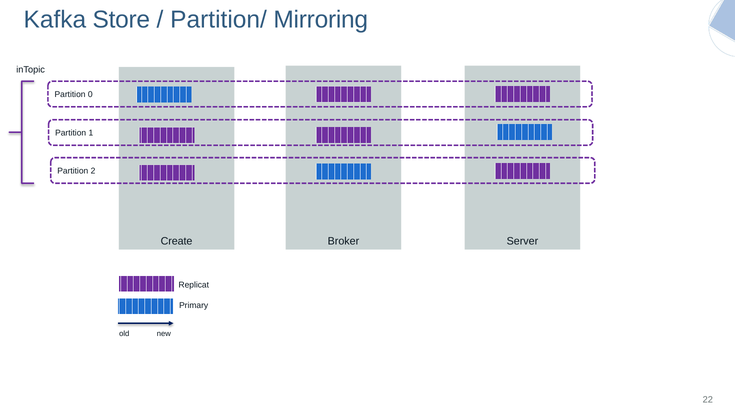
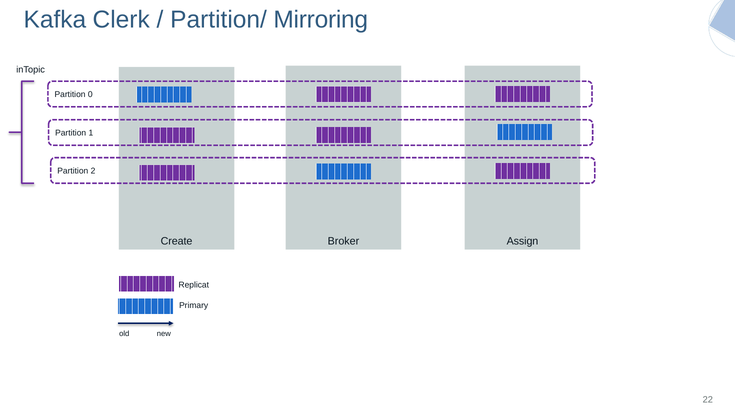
Store: Store -> Clerk (121, 20)
Server: Server -> Assign (522, 241)
